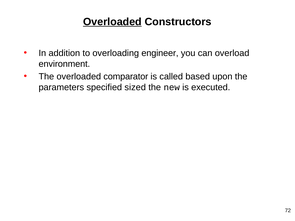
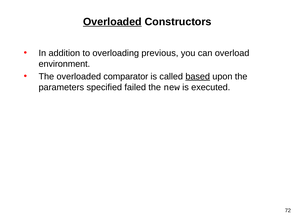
engineer: engineer -> previous (160, 53)
based underline: none -> present (198, 77)
sized: sized -> failed (135, 87)
